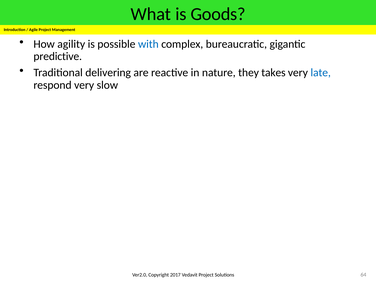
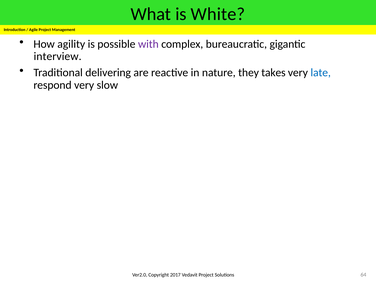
Goods: Goods -> White (218, 14)
with colour: blue -> purple (148, 44)
predictive: predictive -> interview (58, 56)
